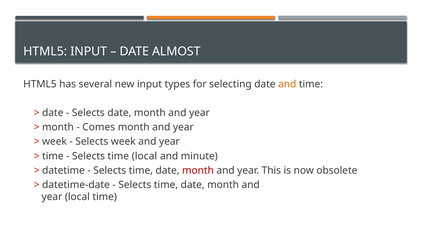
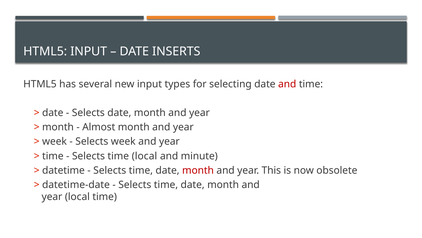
ALMOST: ALMOST -> INSERTS (176, 51)
and colour: orange -> red (287, 84)
Comes: Comes -> Almost (99, 127)
